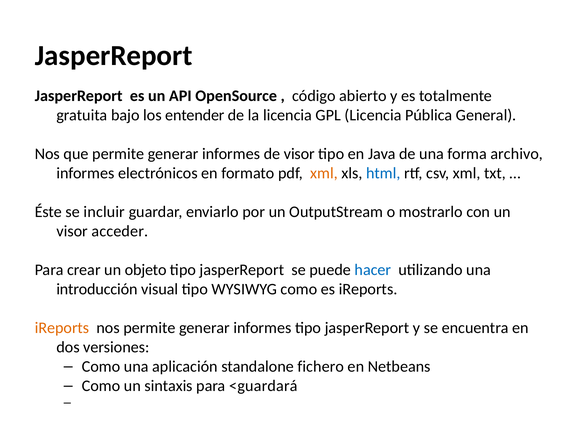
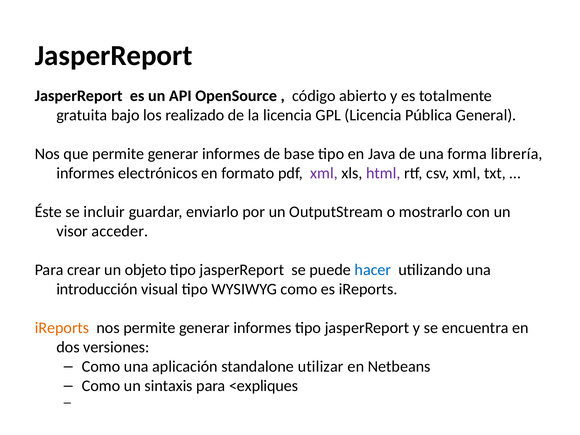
entender: entender -> realizado (195, 115)
de visor: visor -> base (299, 154)
archivo: archivo -> librería (517, 154)
xml colour: orange -> purple (324, 173)
html colour: blue -> purple (383, 173)
fichero: fichero -> utilizar (321, 367)
<guardará: <guardará -> <expliques (264, 386)
